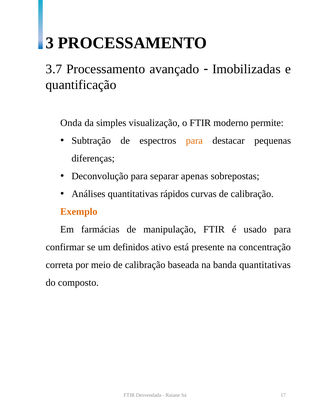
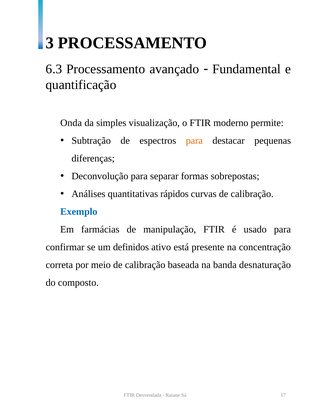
3.7: 3.7 -> 6.3 (54, 69)
Imobilizadas: Imobilizadas -> Fundamental (247, 69)
apenas: apenas -> formas (195, 176)
Exemplo colour: orange -> blue (79, 211)
banda quantitativas: quantitativas -> desnaturação (265, 264)
